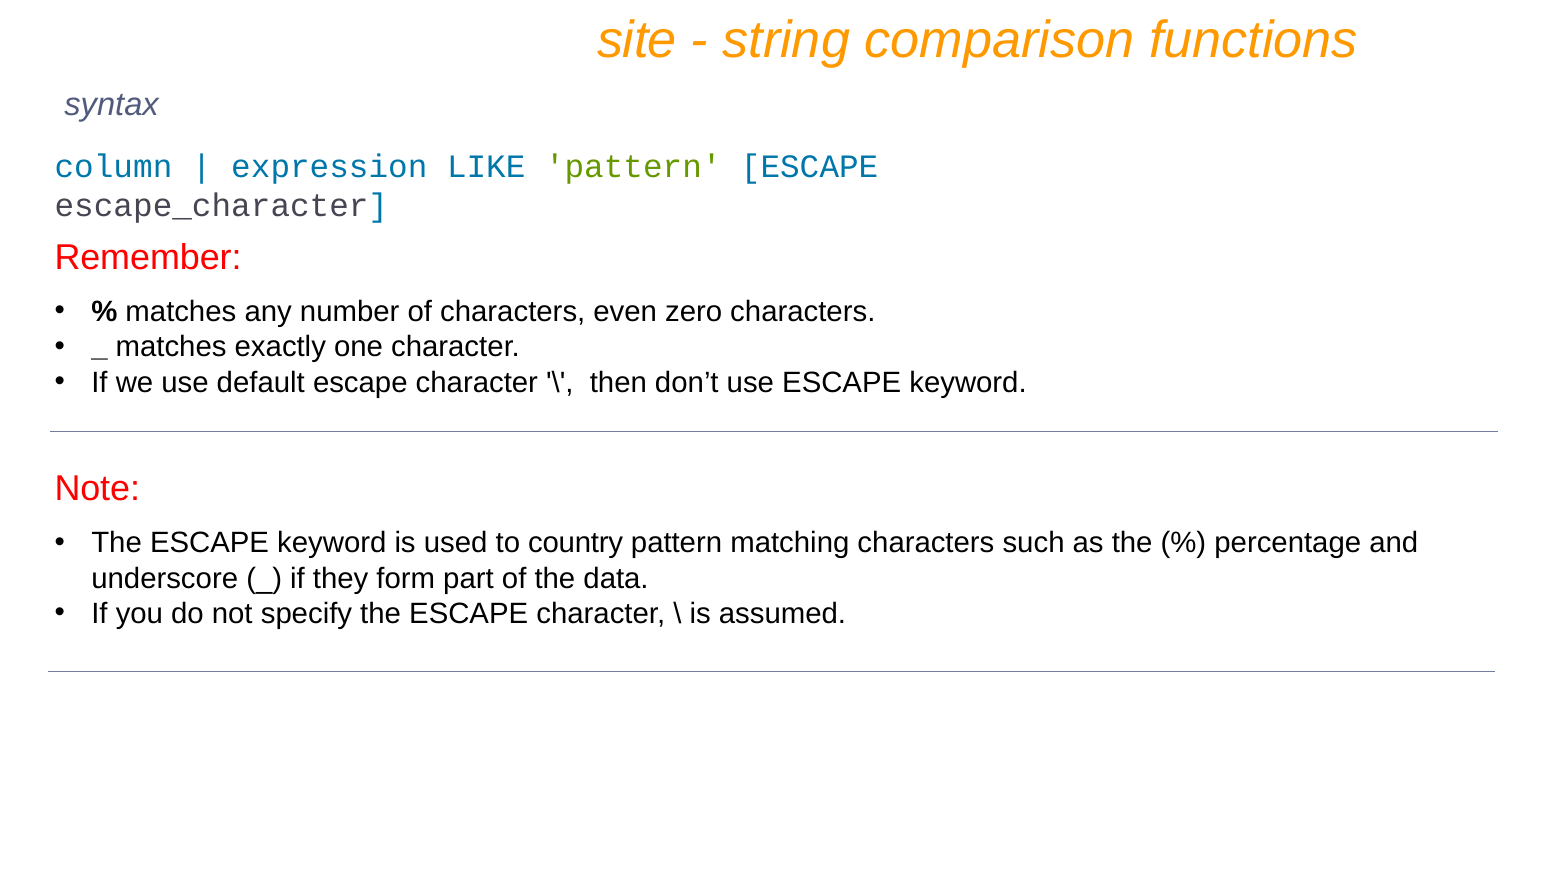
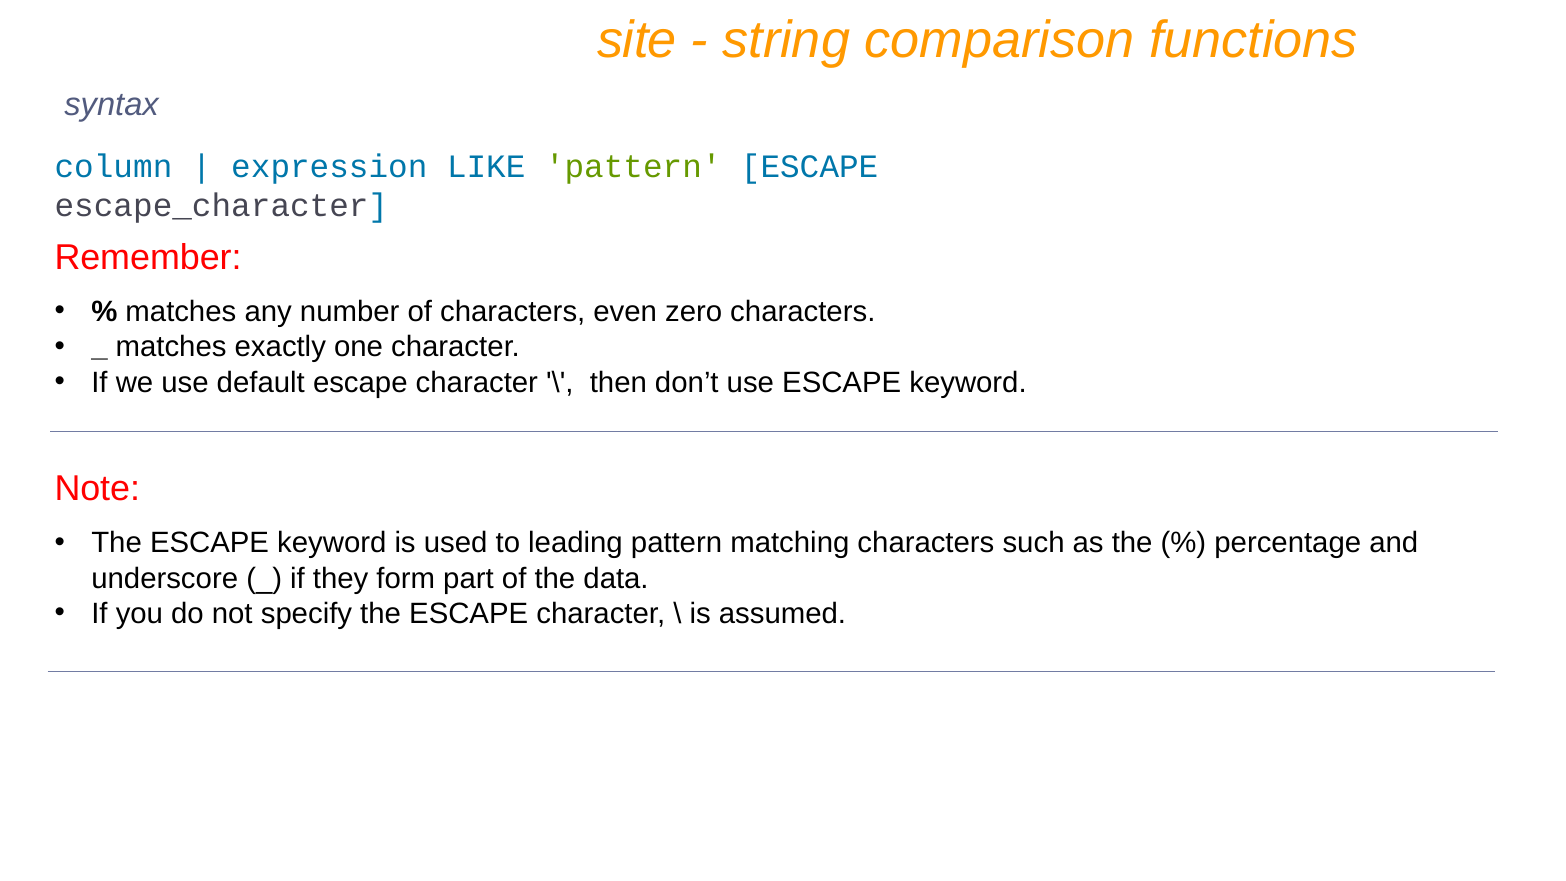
country: country -> leading (575, 543)
